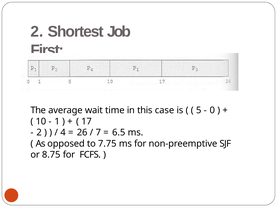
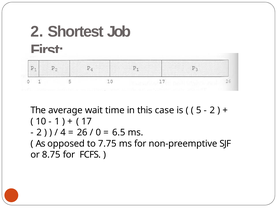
0: 0 -> 2 (212, 110)
7: 7 -> 0 (98, 132)
